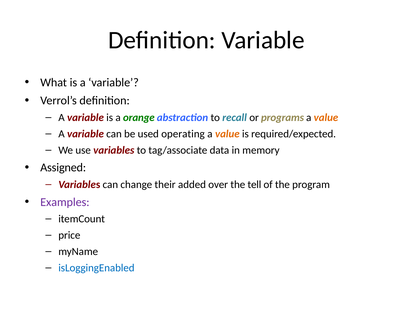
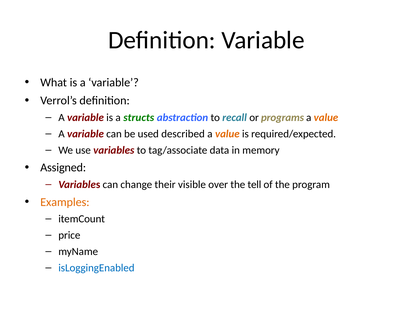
orange: orange -> structs (139, 117)
operating: operating -> described (183, 134)
added: added -> visible (192, 184)
Examples colour: purple -> orange (65, 202)
